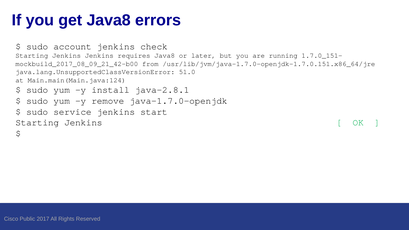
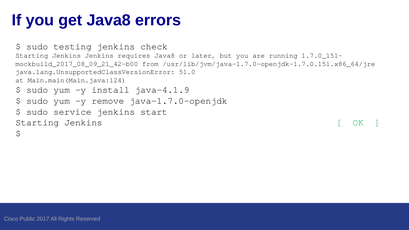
account: account -> testing (72, 46)
java-2.8.1: java-2.8.1 -> java-4.1.9 (162, 90)
